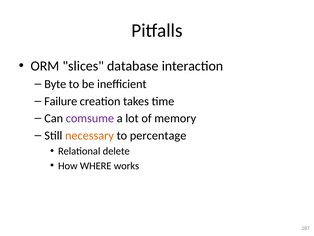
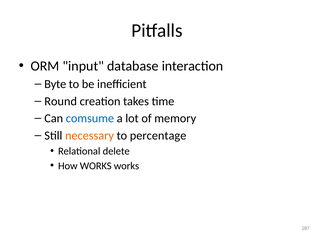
slices: slices -> input (83, 66)
Failure: Failure -> Round (61, 101)
comsume colour: purple -> blue (90, 118)
How WHERE: WHERE -> WORKS (96, 165)
